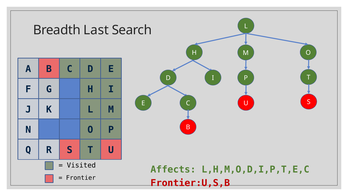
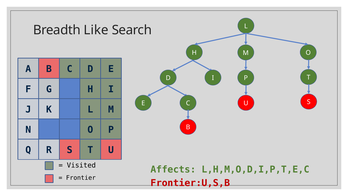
Last: Last -> Like (96, 30)
